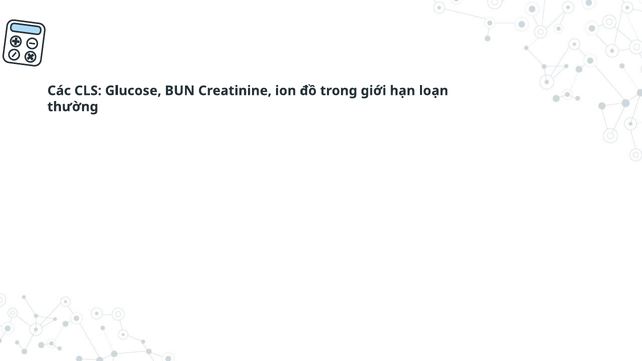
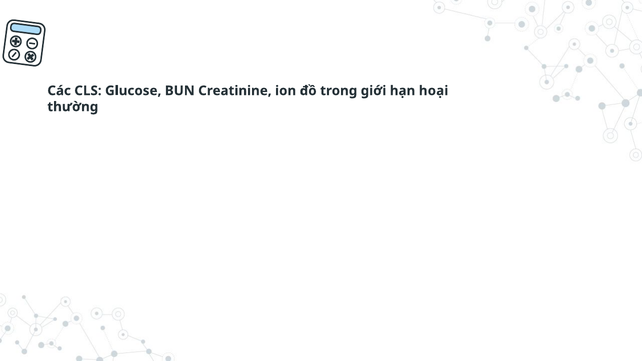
loạn: loạn -> hoại (434, 91)
